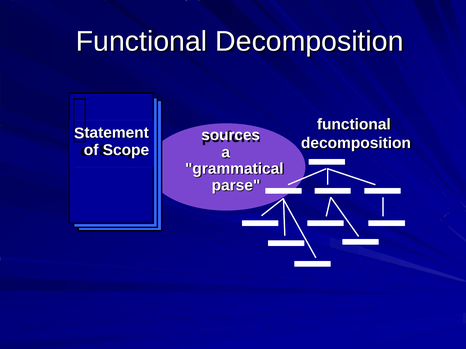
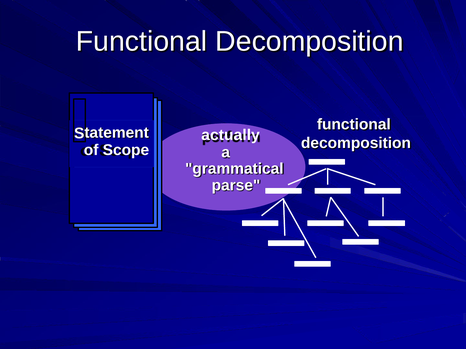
sources: sources -> actually (231, 135)
